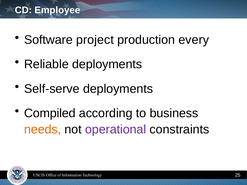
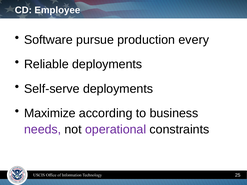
project: project -> pursue (95, 40)
Compiled: Compiled -> Maximize (50, 113)
needs colour: orange -> purple (43, 130)
